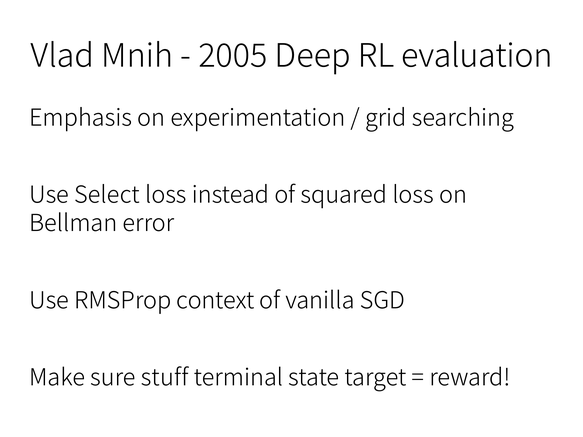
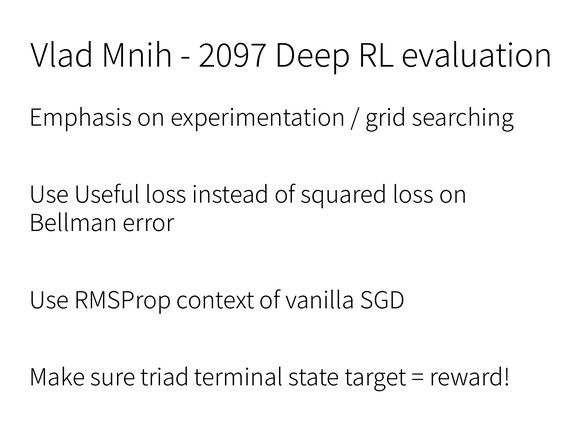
2005: 2005 -> 2097 (233, 56)
Select: Select -> Useful (107, 195)
stuff: stuff -> triad (165, 378)
